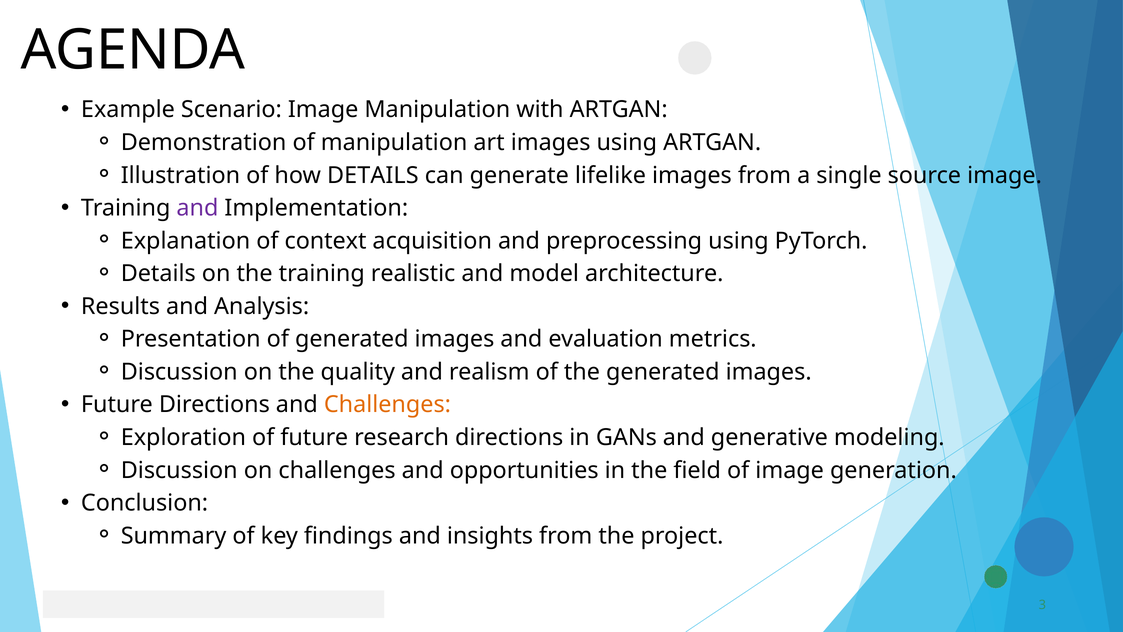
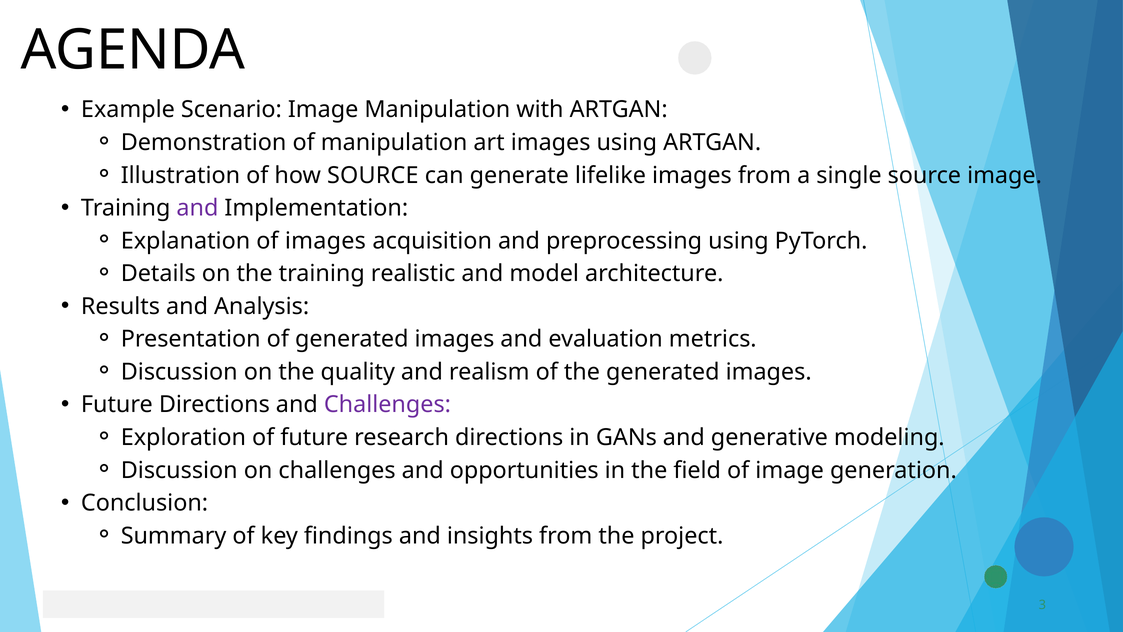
how DETAILS: DETAILS -> SOURCE (373, 175)
of context: context -> images (325, 241)
Challenges colour: orange -> purple (387, 405)
